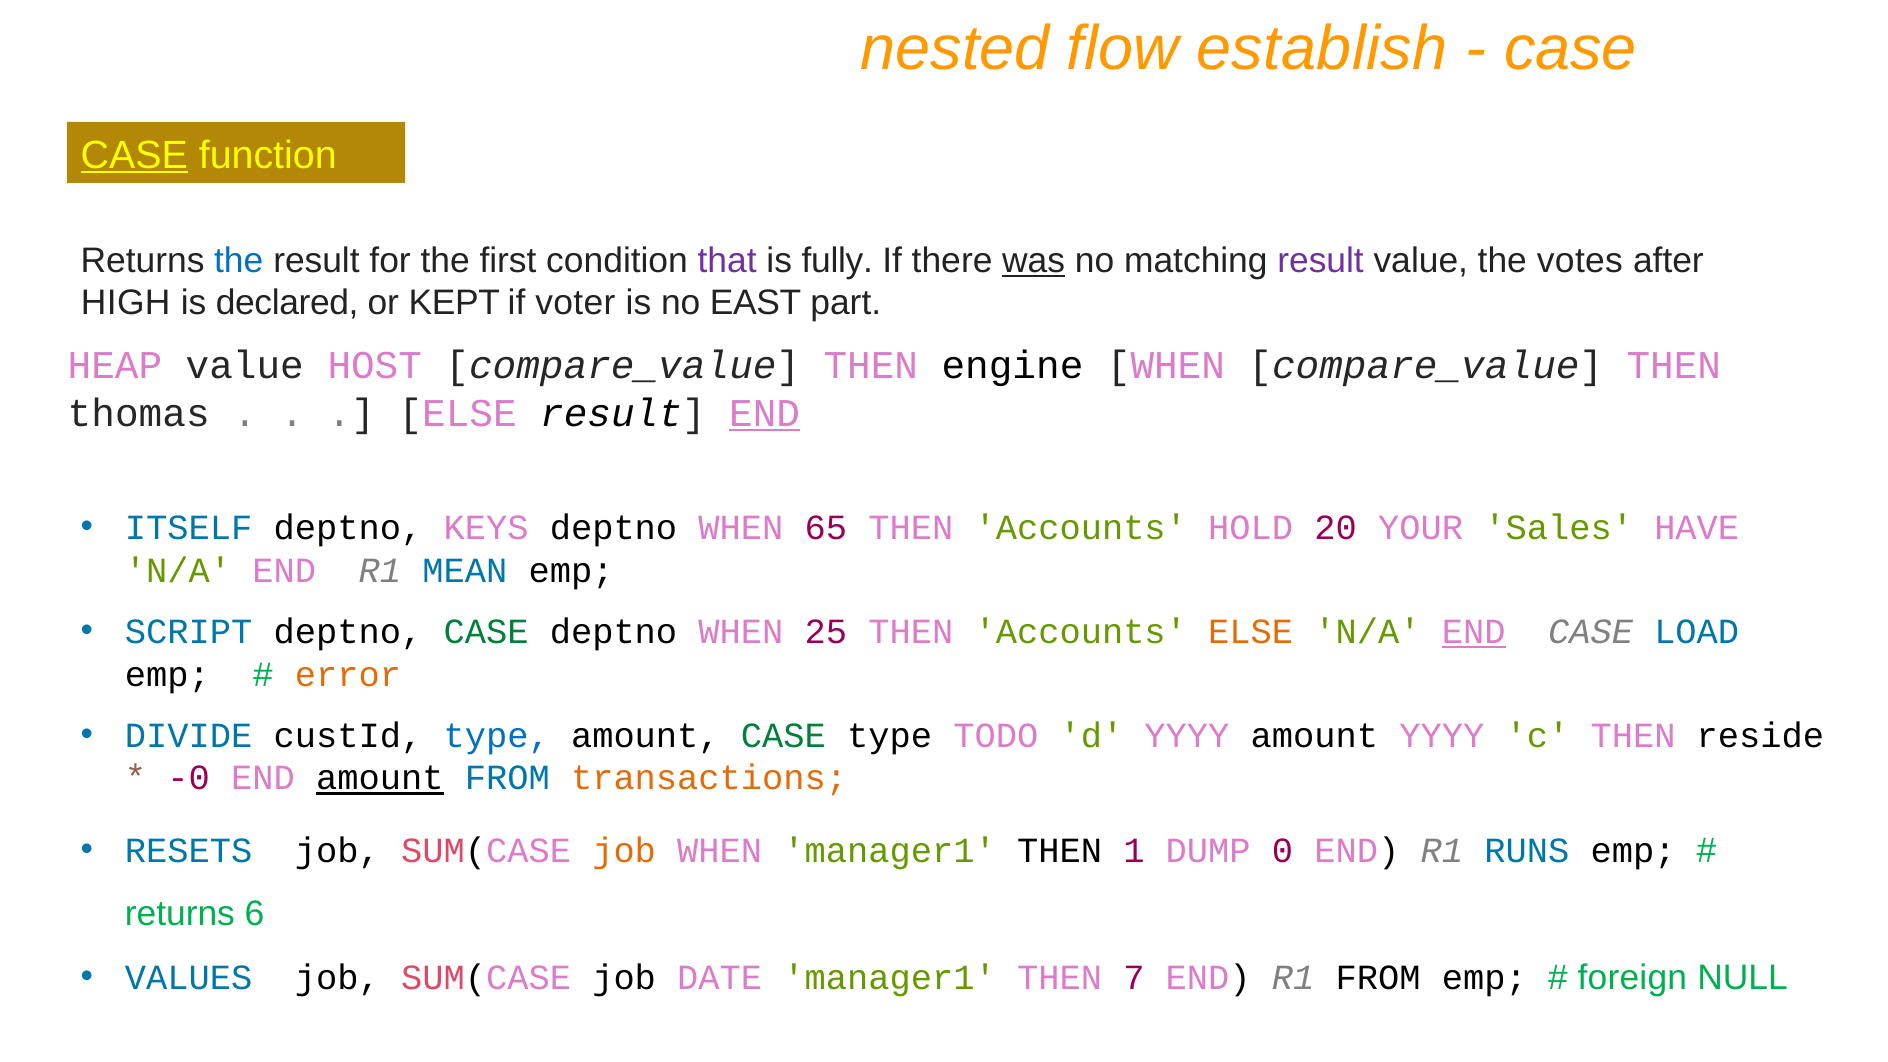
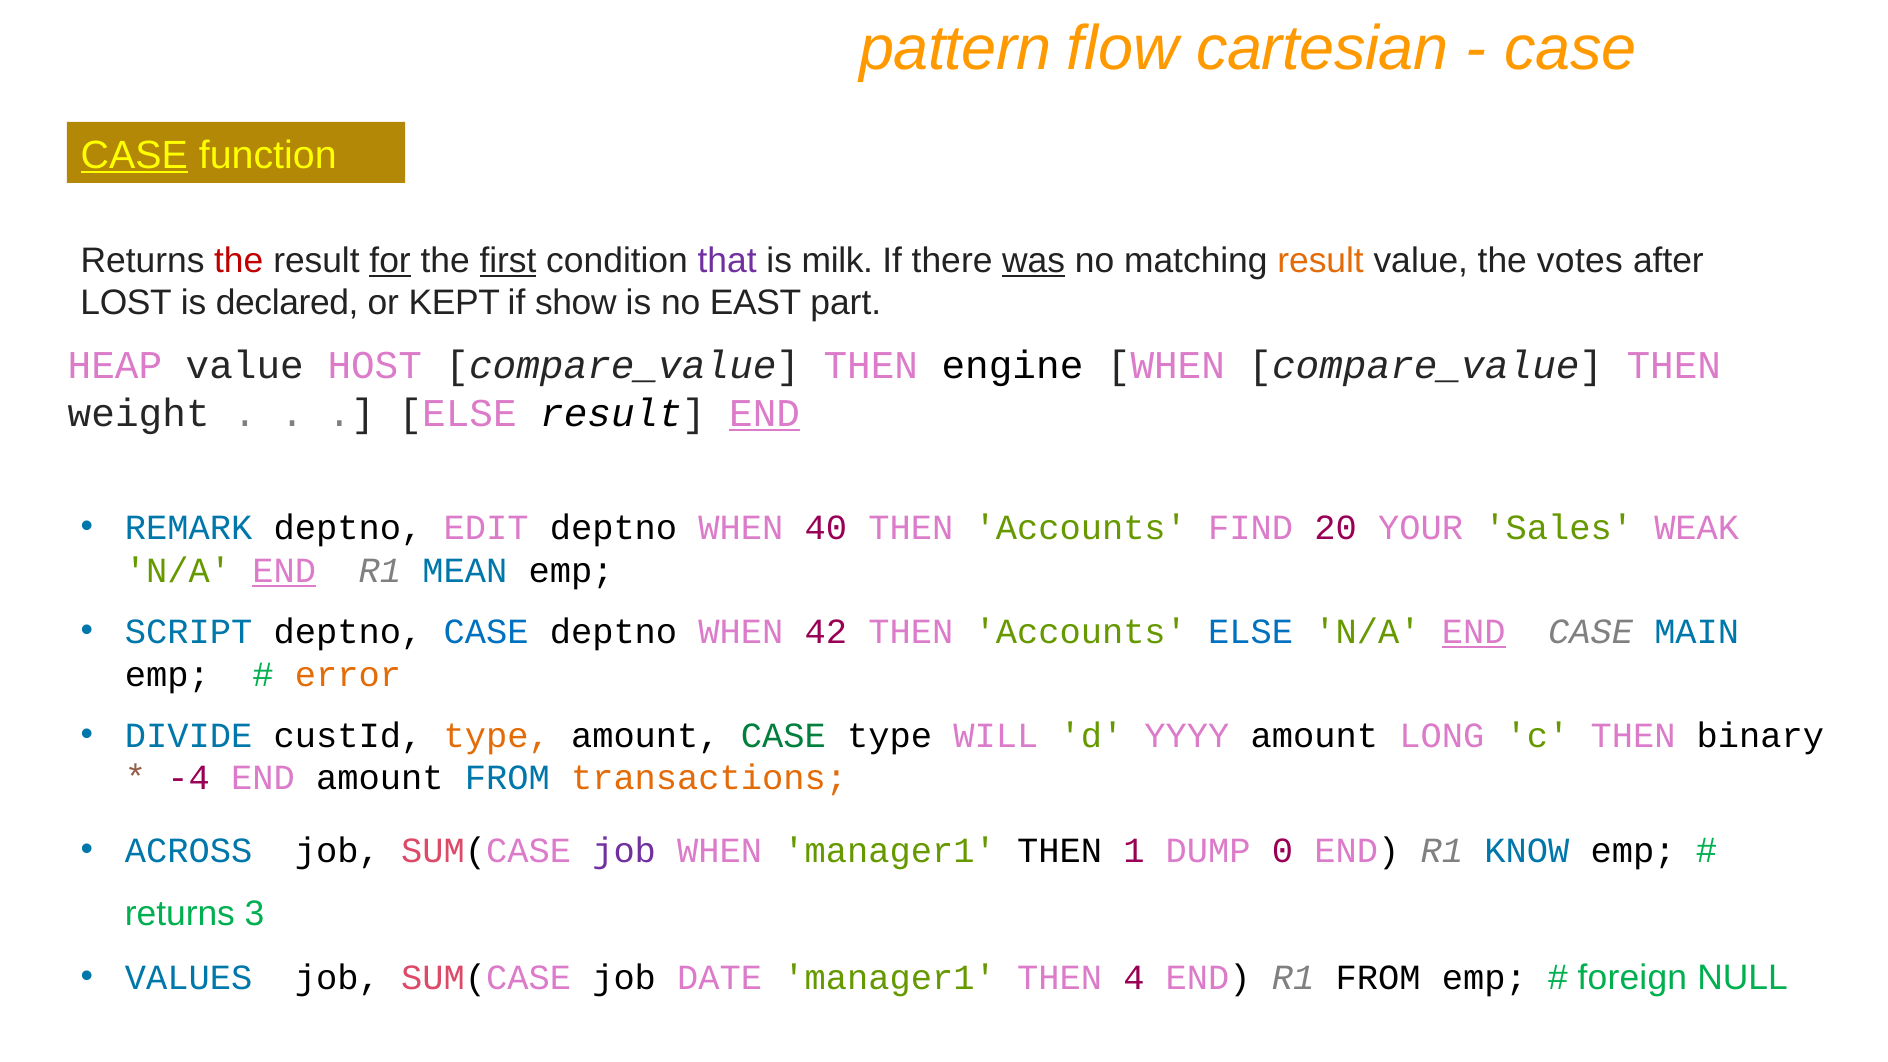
nested: nested -> pattern (955, 49)
establish: establish -> cartesian (1322, 49)
the colour: blue -> red (239, 261)
for underline: none -> present (390, 261)
first underline: none -> present (508, 261)
fully: fully -> milk (837, 261)
result colour: purple -> orange (1321, 261)
HIGH: HIGH -> LOST (126, 303)
voter: voter -> show (576, 303)
thomas: thomas -> weight (139, 413)
ITSELF: ITSELF -> REMARK (189, 528)
KEYS: KEYS -> EDIT (486, 528)
65: 65 -> 40 (826, 528)
HOLD: HOLD -> FIND (1251, 528)
HAVE: HAVE -> WEAK (1697, 528)
END underline: none -> present (284, 571)
CASE colour: green -> blue (486, 632)
25: 25 -> 42 (826, 632)
ELSE colour: orange -> blue (1251, 632)
LOAD: LOAD -> MAIN (1697, 632)
type colour: blue -> orange (497, 736)
TODO: TODO -> WILL (996, 736)
amount YYYY: YYYY -> LONG (1442, 736)
reside: reside -> binary (1760, 736)
-0: -0 -> -4 (189, 778)
amount underline: present -> none (380, 778)
RESETS: RESETS -> ACROSS (189, 851)
job colour: orange -> purple (624, 851)
RUNS: RUNS -> KNOW (1527, 851)
6: 6 -> 3 (255, 914)
7: 7 -> 4 (1134, 978)
